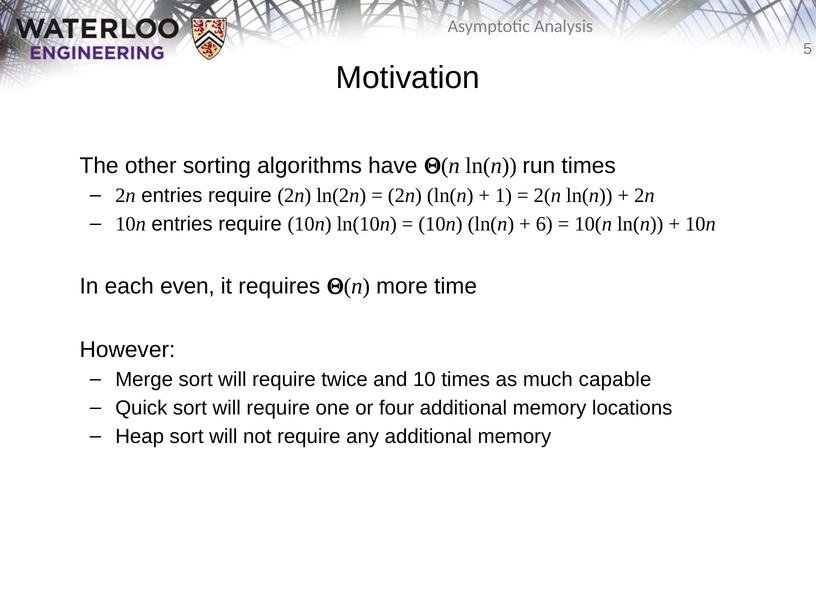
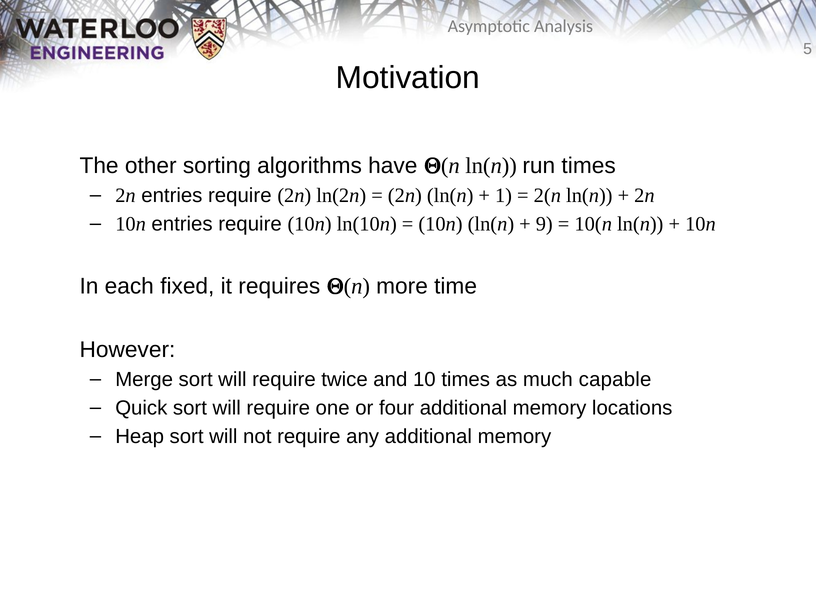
6: 6 -> 9 (544, 224)
even: even -> fixed (187, 286)
